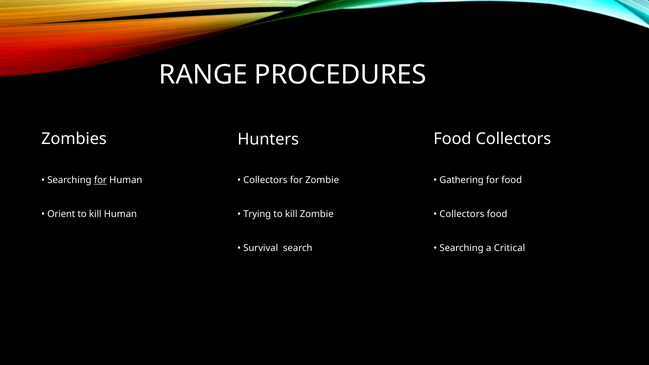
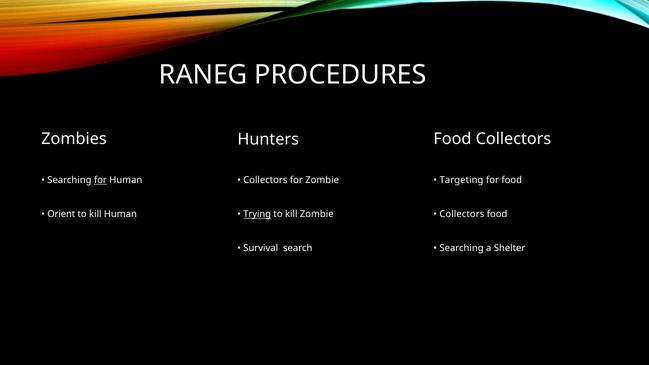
RANGE: RANGE -> RANEG (203, 75)
Gathering: Gathering -> Targeting (461, 180)
Trying underline: none -> present (257, 214)
Critical: Critical -> Shelter (510, 248)
